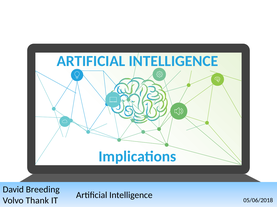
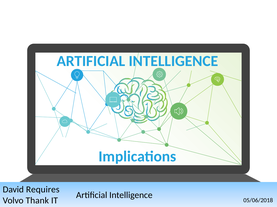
Breeding: Breeding -> Requires (43, 190)
